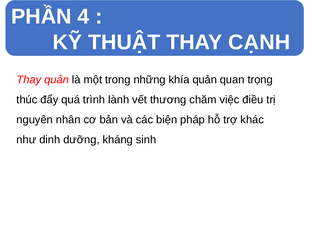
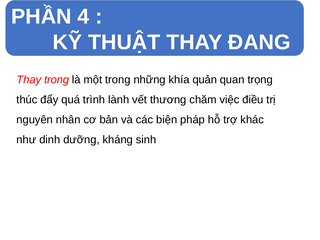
CẠNH: CẠNH -> ĐANG (259, 42)
Thay quản: quản -> trong (57, 80)
